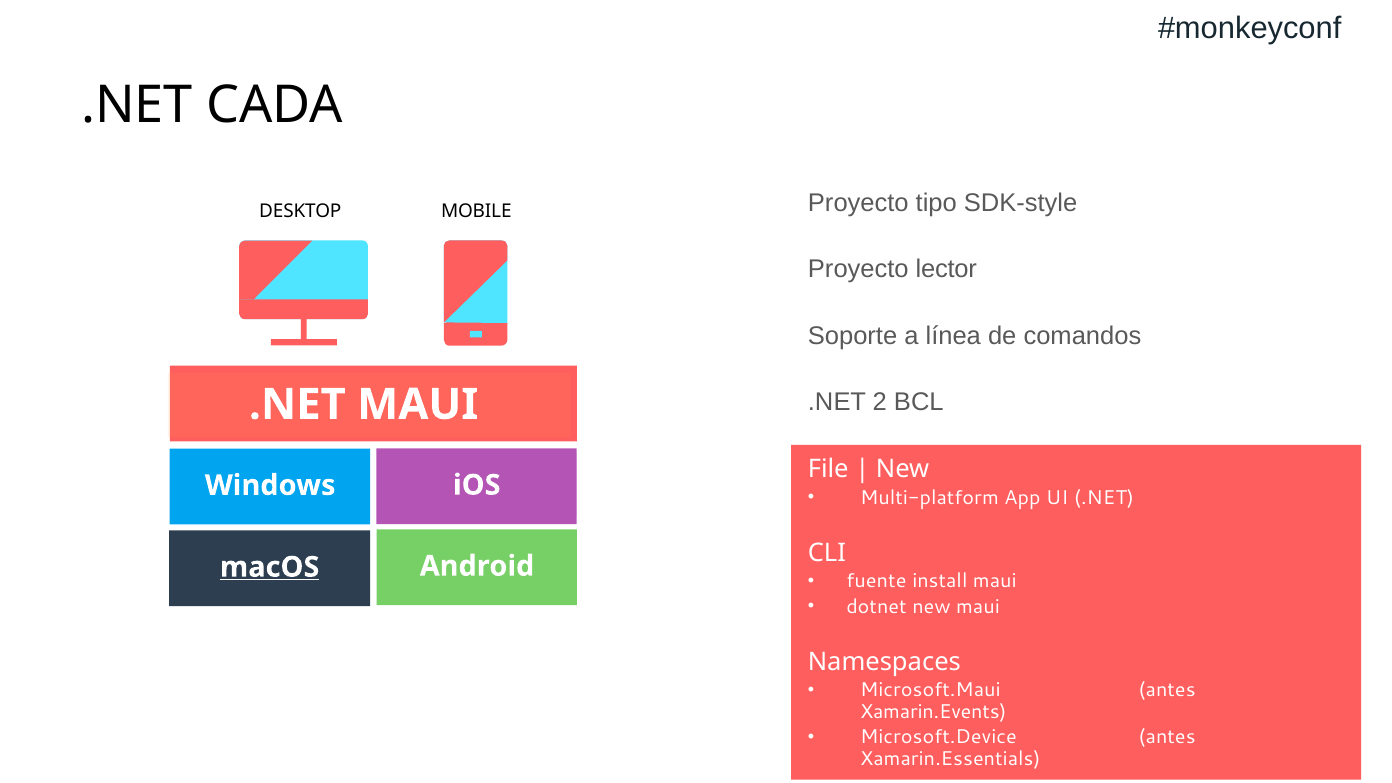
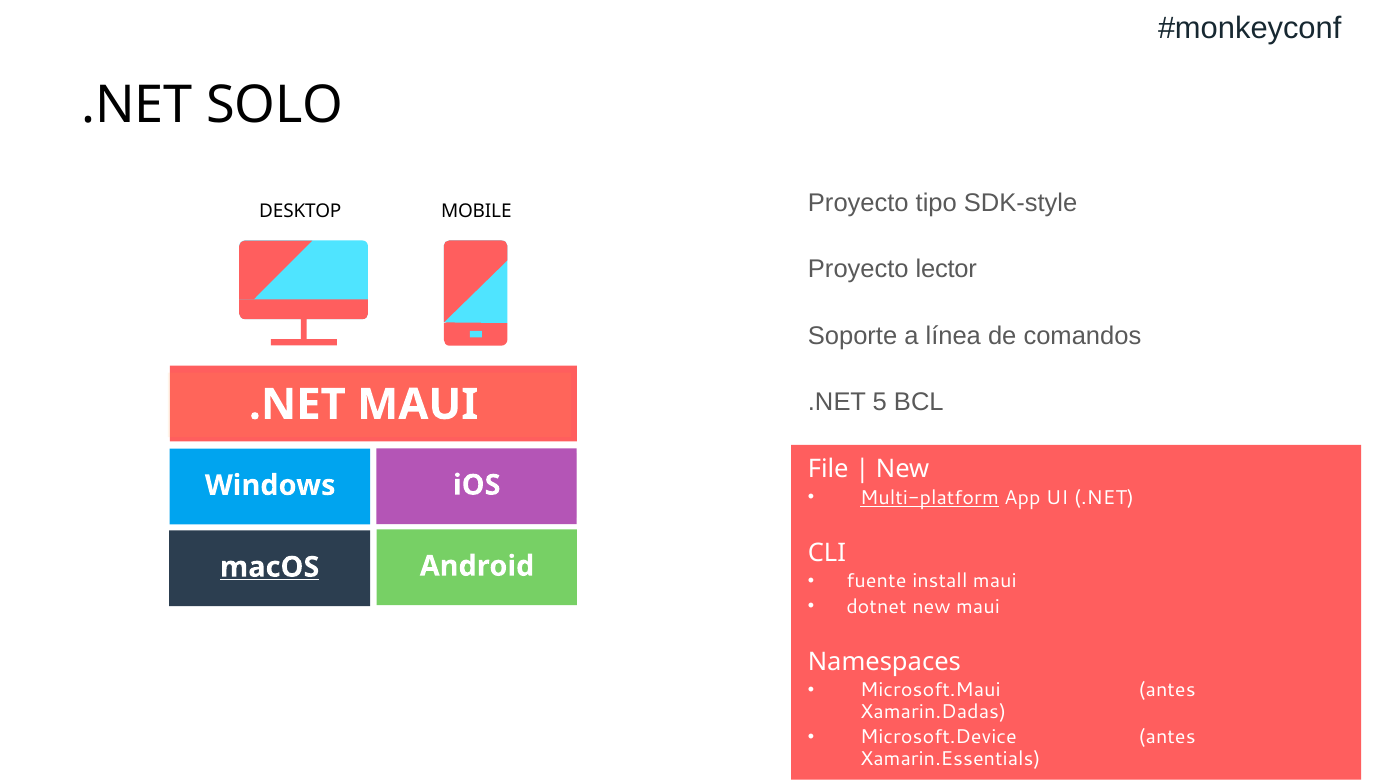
CADA: CADA -> SOLO (275, 106)
2: 2 -> 5 (880, 402)
Multi-platform underline: none -> present (929, 498)
Xamarin.Events: Xamarin.Events -> Xamarin.Dadas (933, 712)
